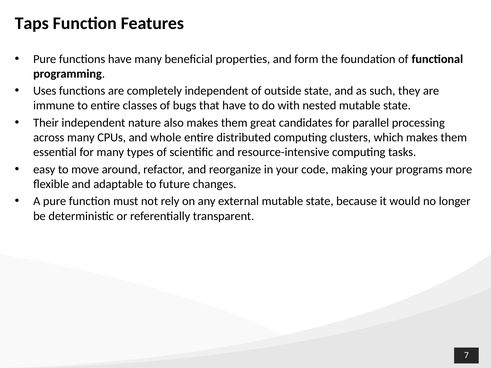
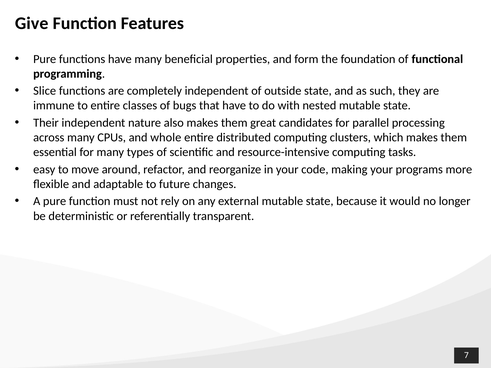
Taps: Taps -> Give (32, 23)
Uses: Uses -> Slice (45, 91)
